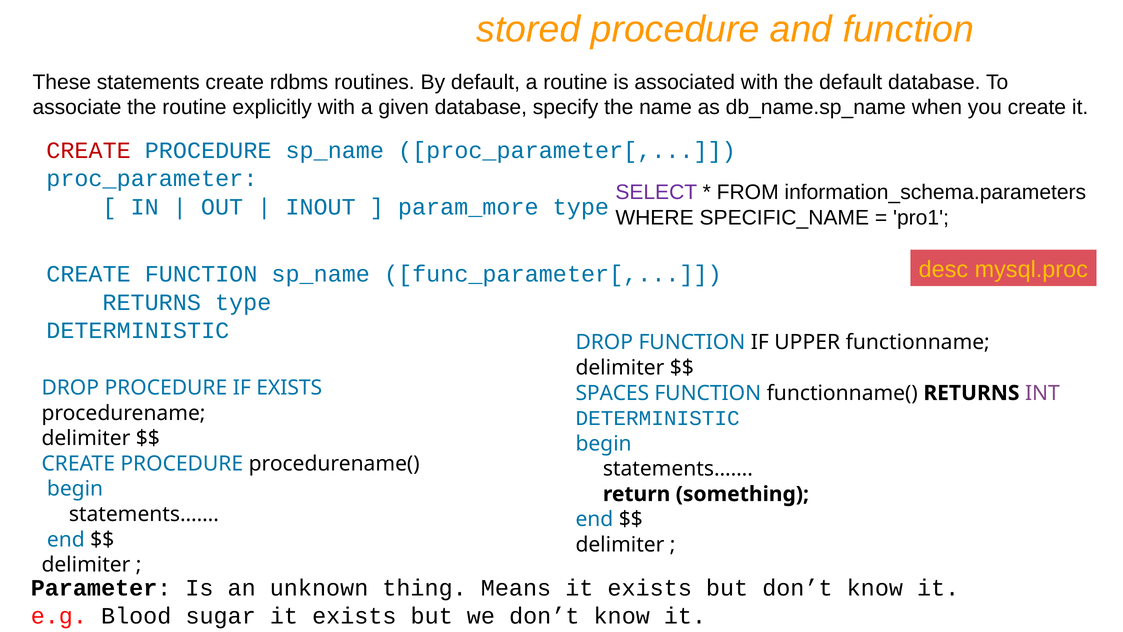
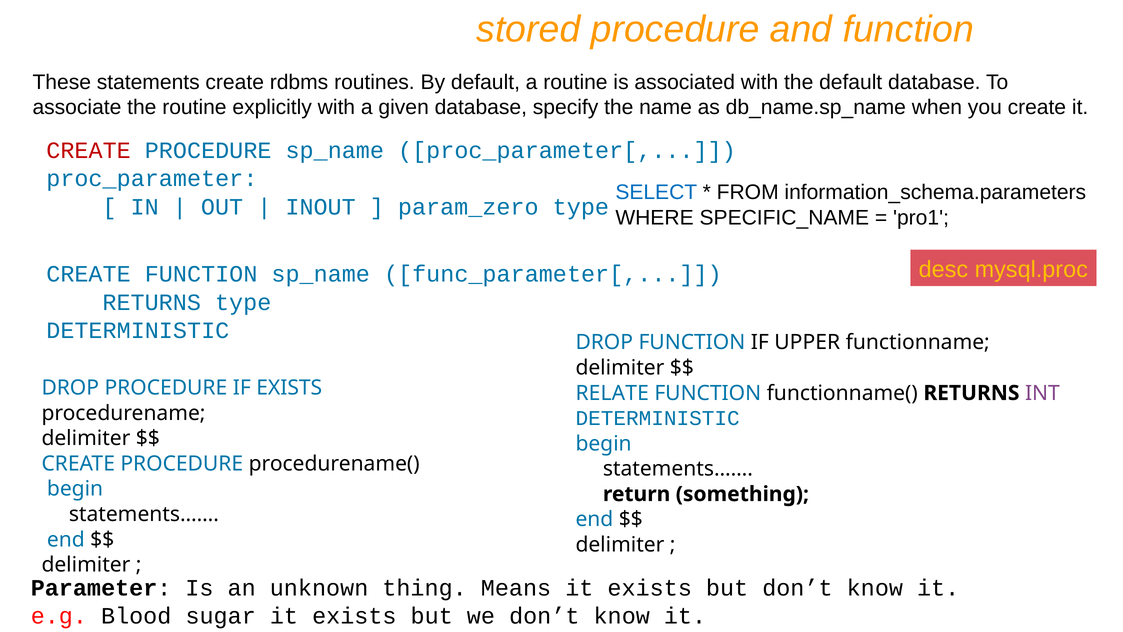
SELECT colour: purple -> blue (656, 192)
param_more: param_more -> param_zero (468, 207)
SPACES: SPACES -> RELATE (612, 393)
